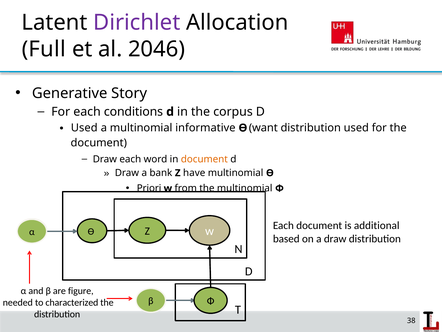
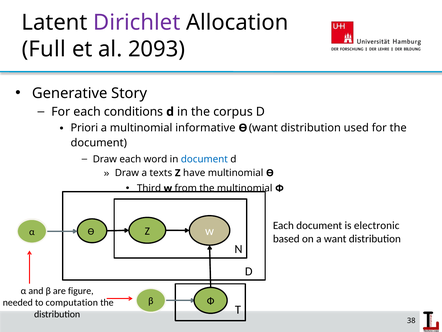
2046: 2046 -> 2093 (157, 49)
Used: Used -> Priori (84, 128)
document colour: orange -> blue (204, 159)
bank: bank -> texts (161, 173)
Priori: Priori -> Third (149, 188)
additional: additional -> electronic (377, 225)
a draw: draw -> want (335, 238)
characterized: characterized -> computation (72, 302)
